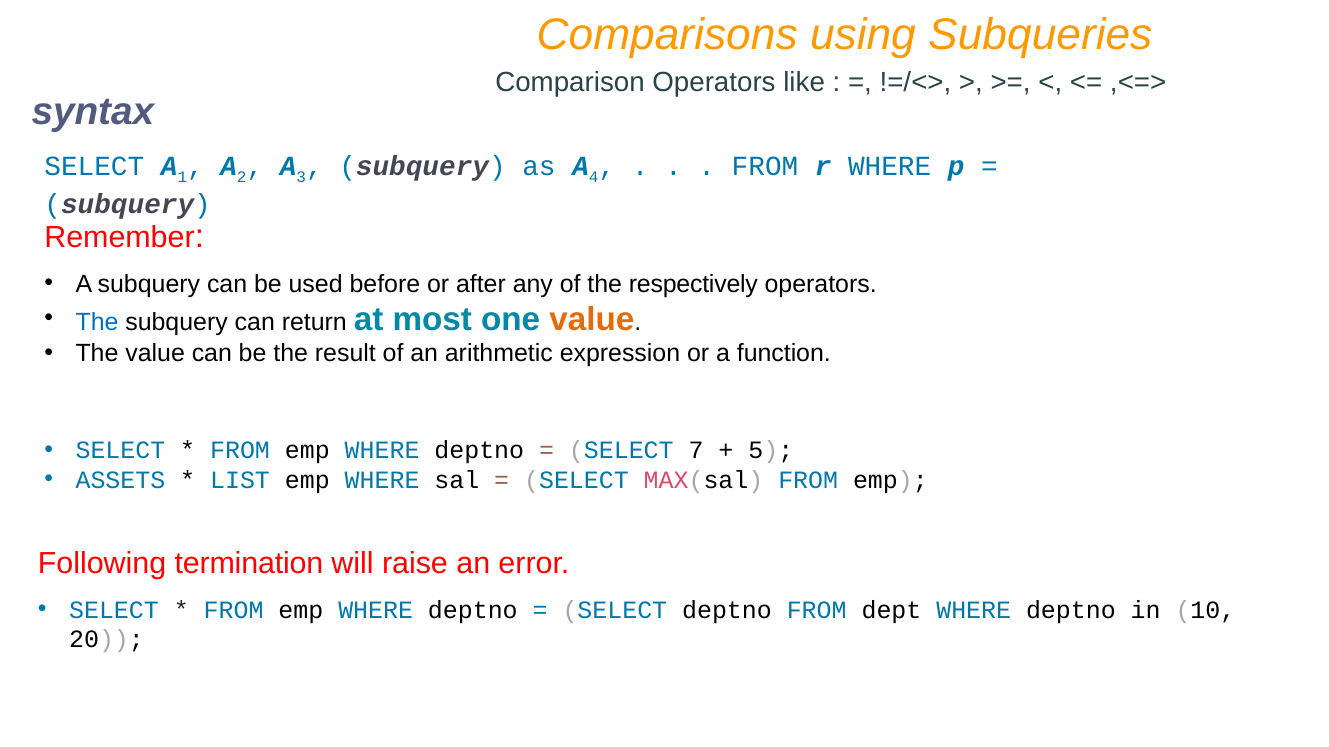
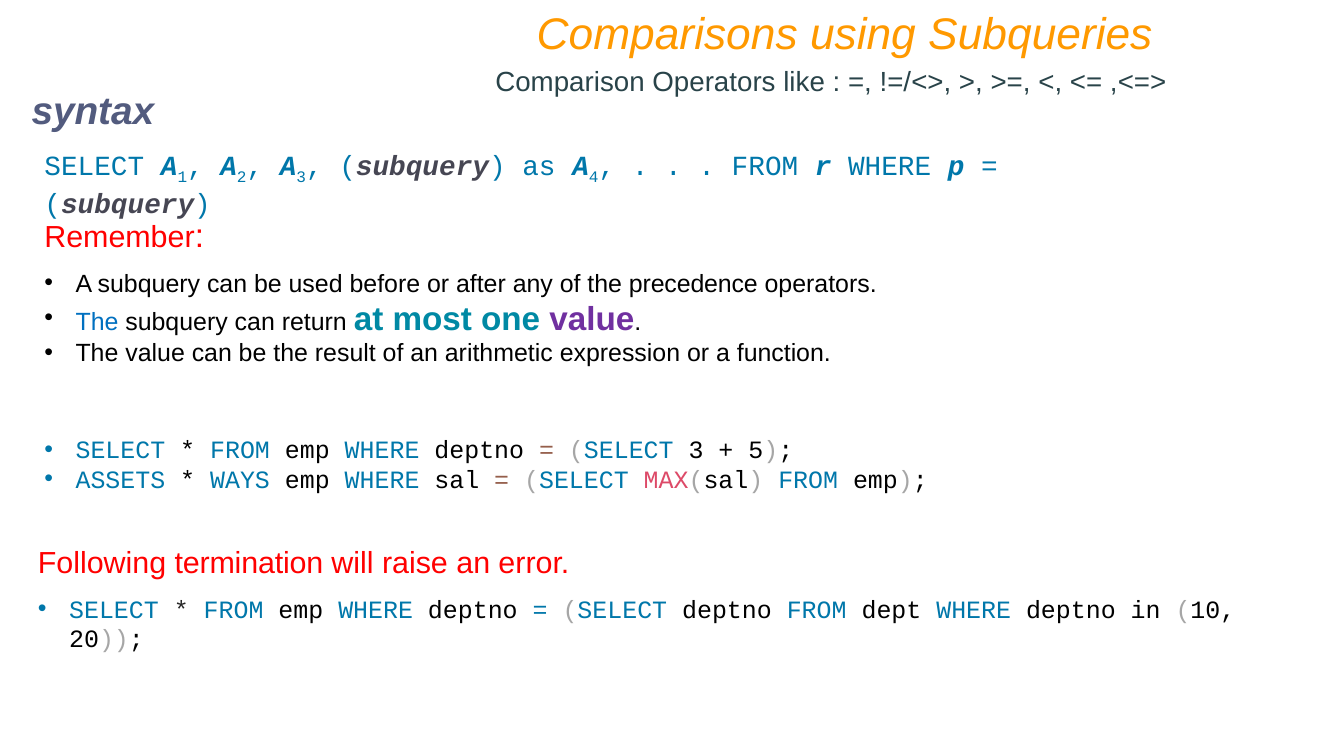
respectively: respectively -> precedence (693, 284)
value colour: orange -> purple (592, 320)
SELECT 7: 7 -> 3 (696, 450)
LIST: LIST -> WAYS (240, 480)
